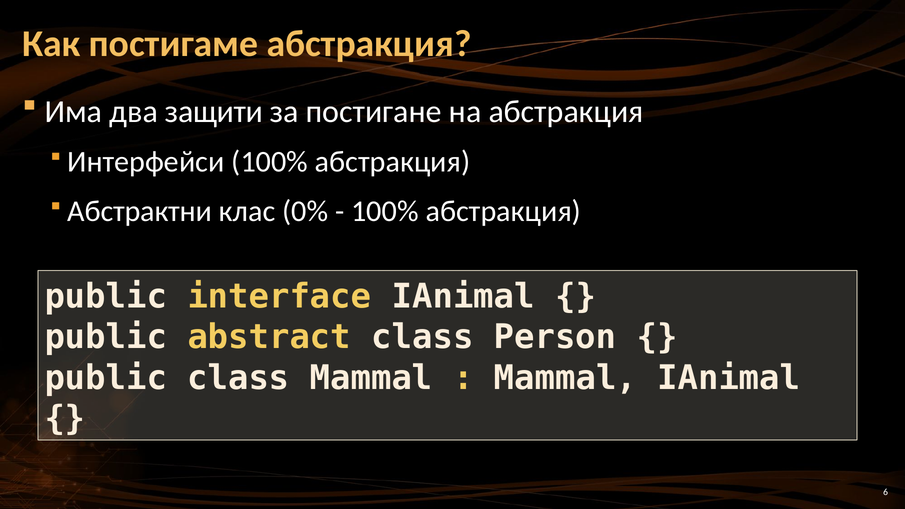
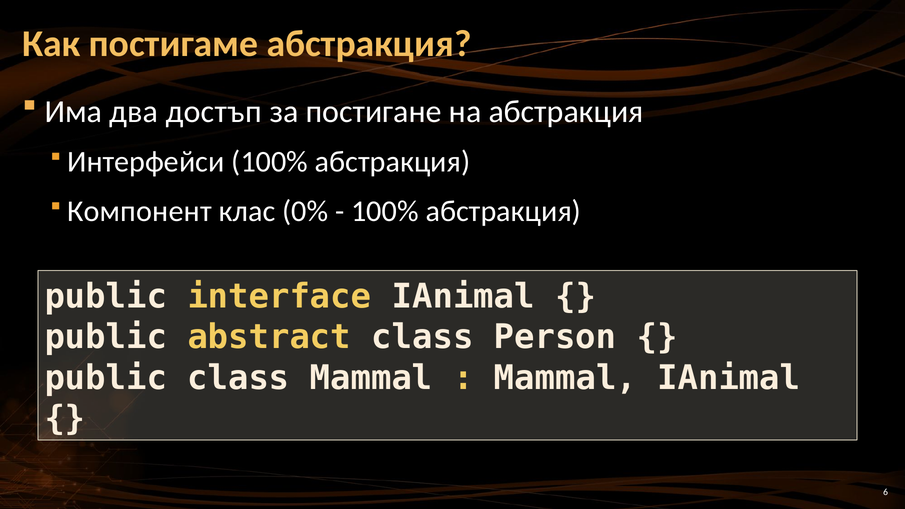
защити: защити -> достъп (214, 112)
Абстрактни: Абстрактни -> Компонент (140, 211)
